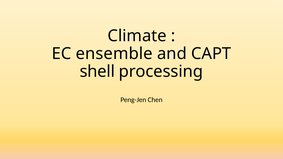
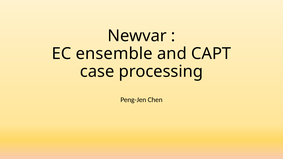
Climate: Climate -> Newvar (137, 36)
shell: shell -> case (97, 72)
